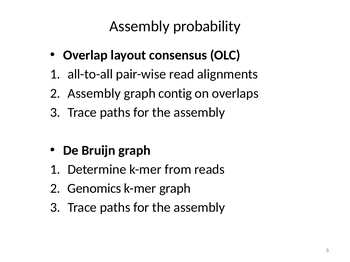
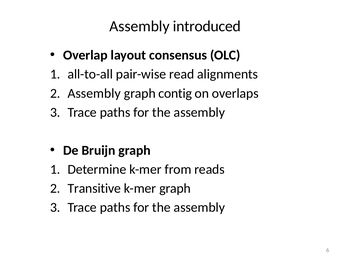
probability: probability -> introduced (207, 26)
Genomics: Genomics -> Transitive (94, 189)
